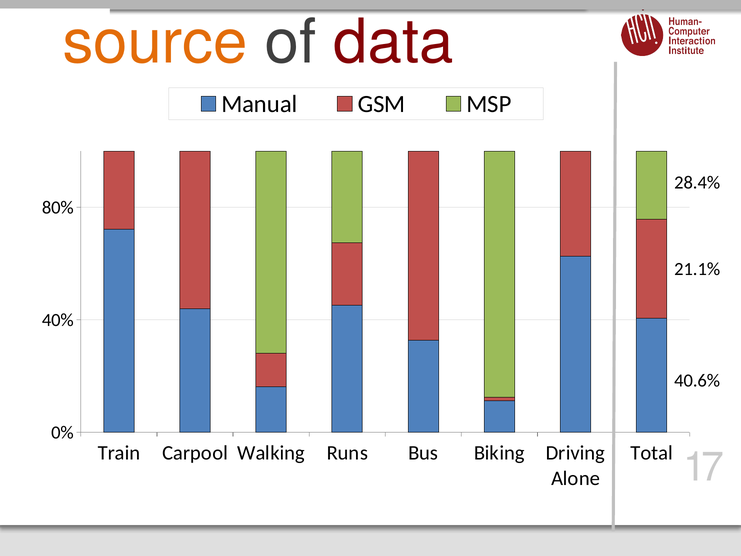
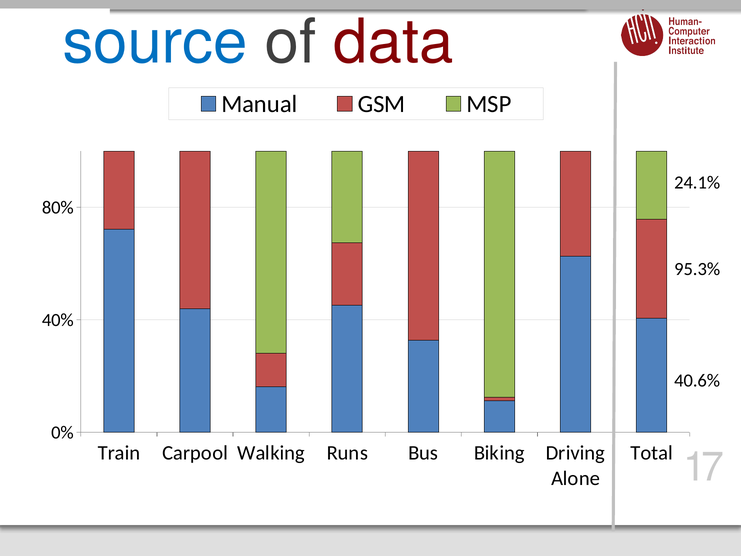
source colour: orange -> blue (155, 42)
28.4%: 28.4% -> 24.1% (697, 183)
21.1%: 21.1% -> 95.3% (697, 269)
